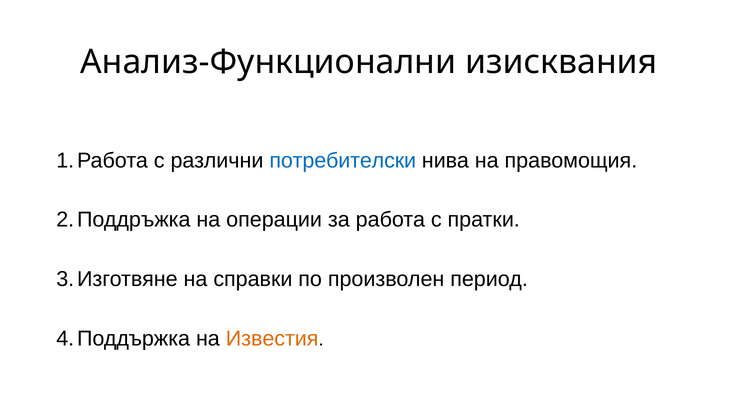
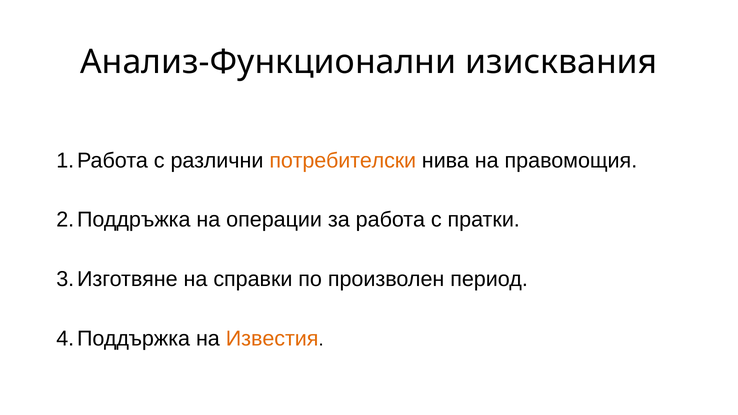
потребителски colour: blue -> orange (343, 160)
